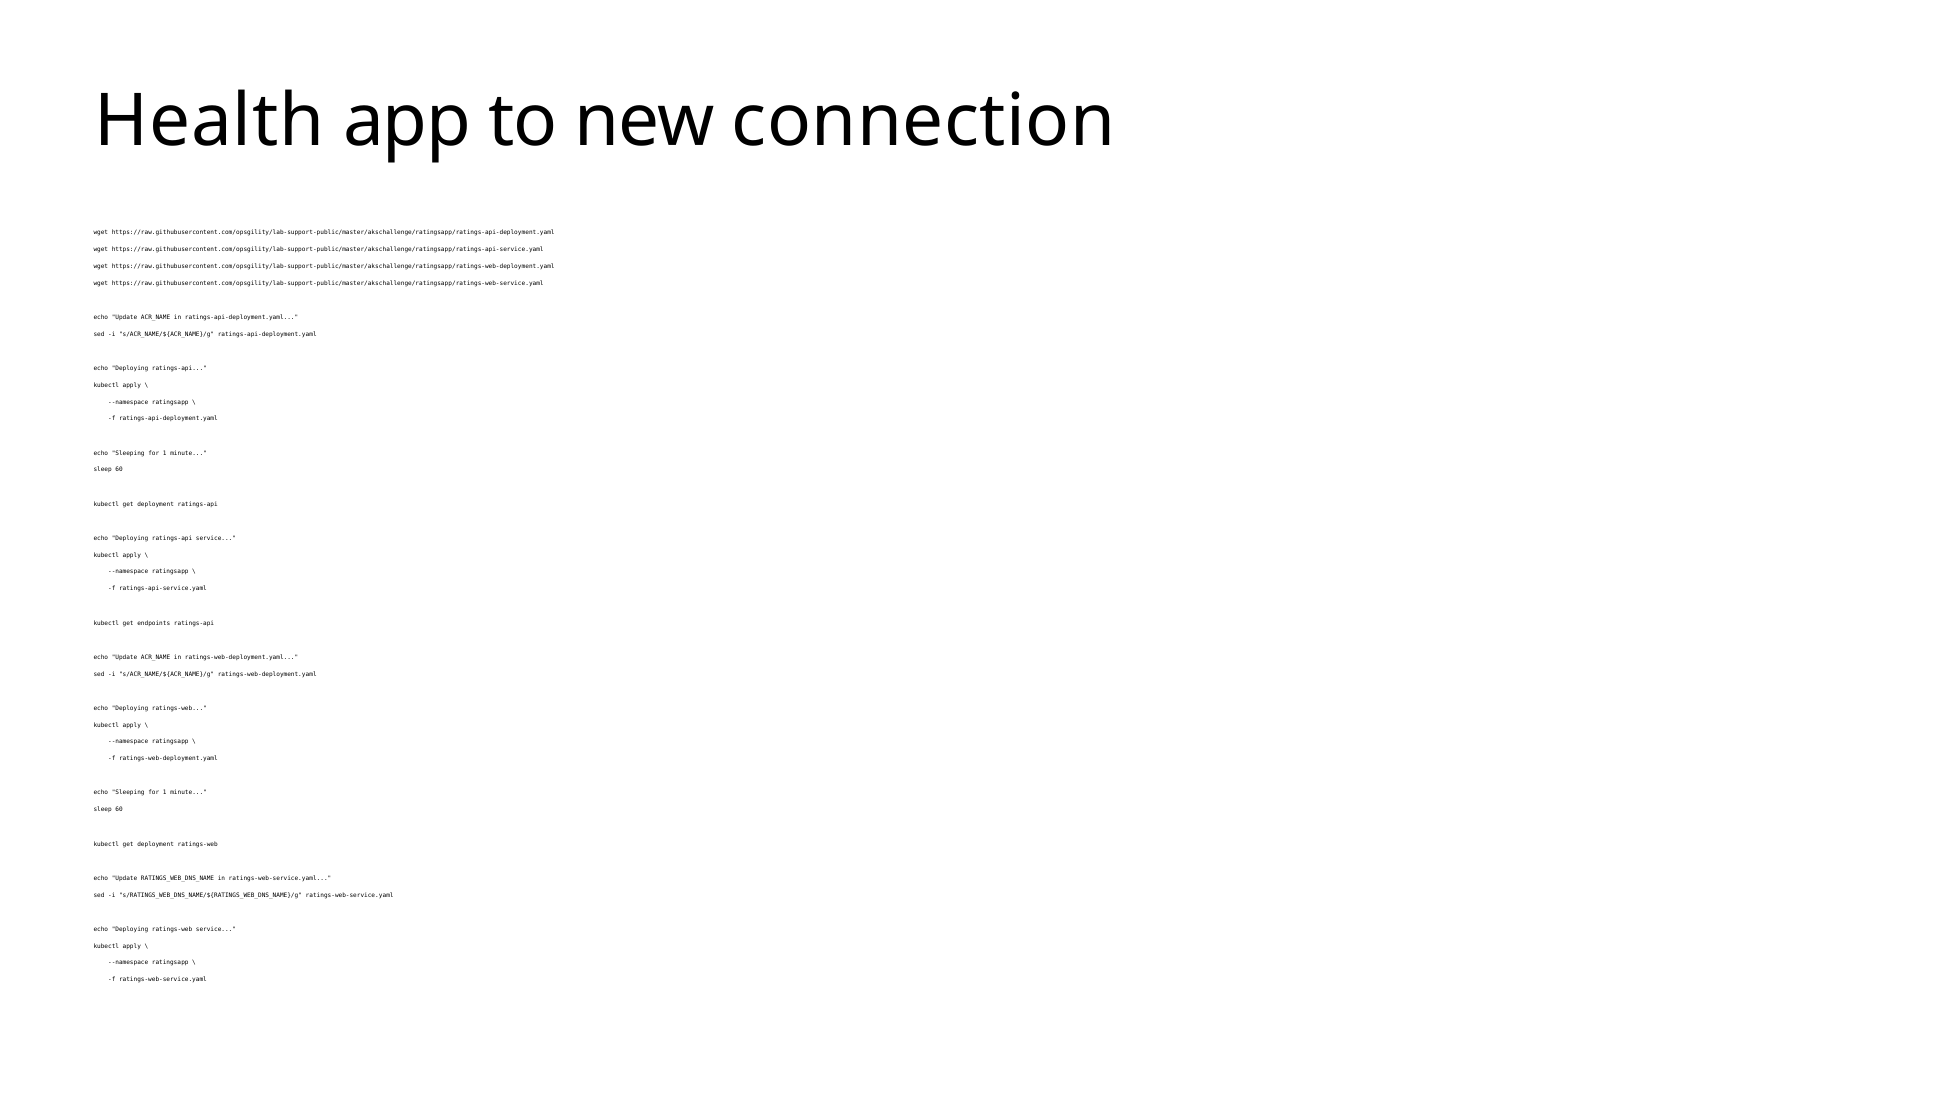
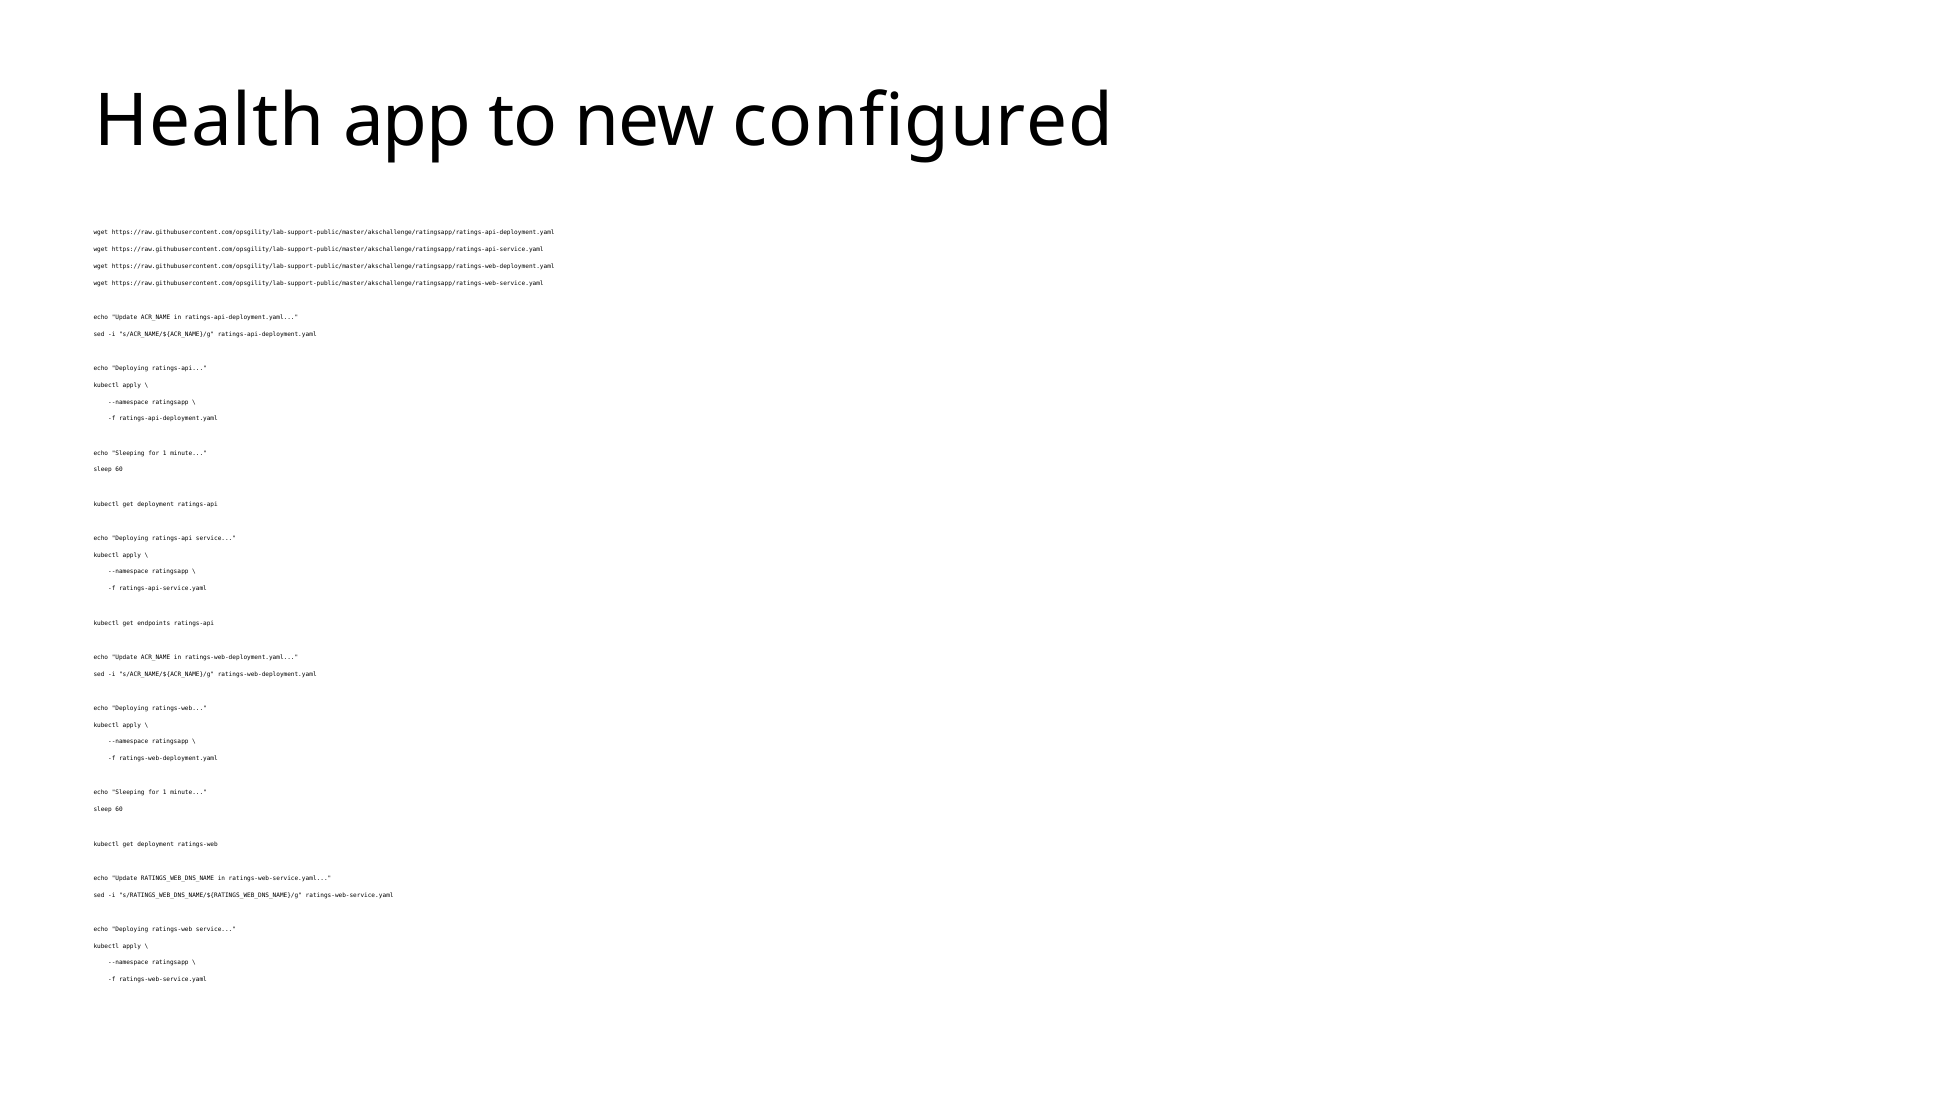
connection: connection -> configured (923, 122)
